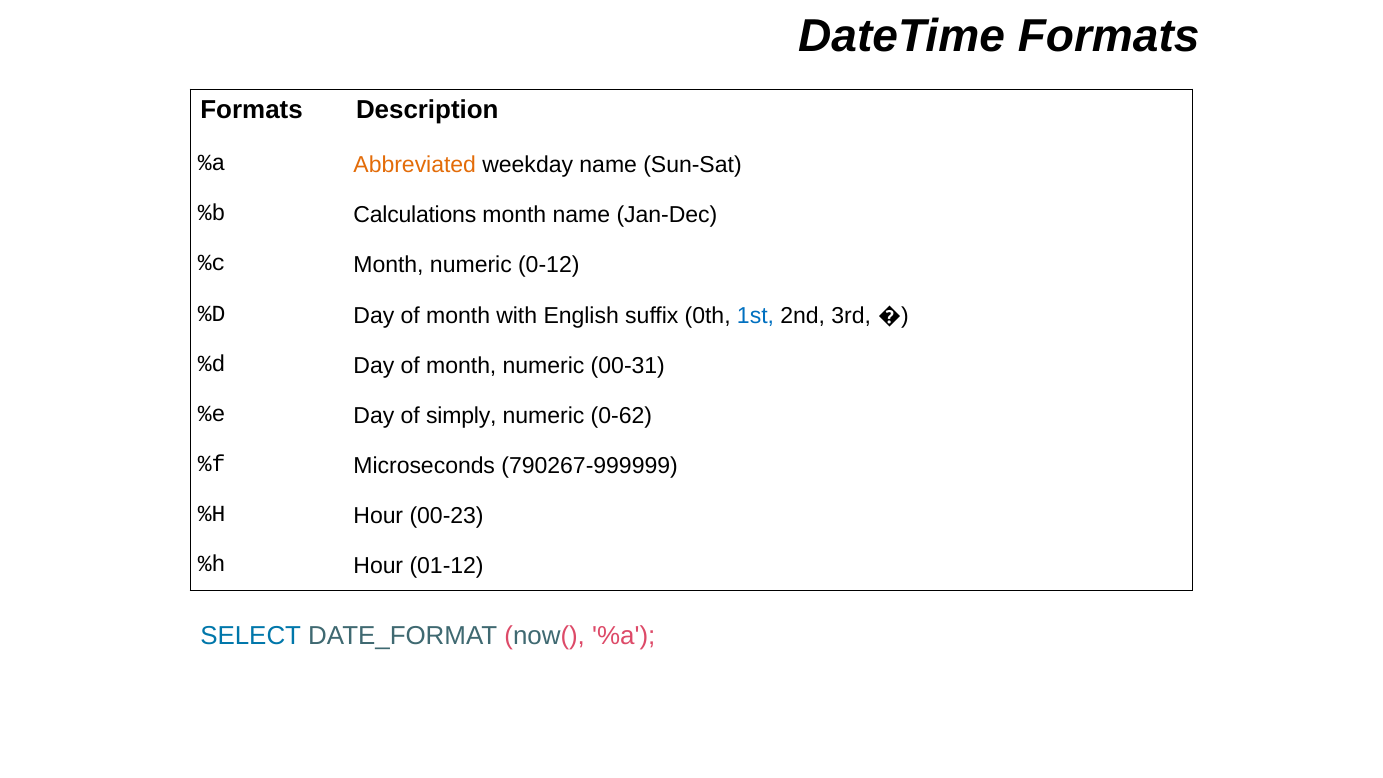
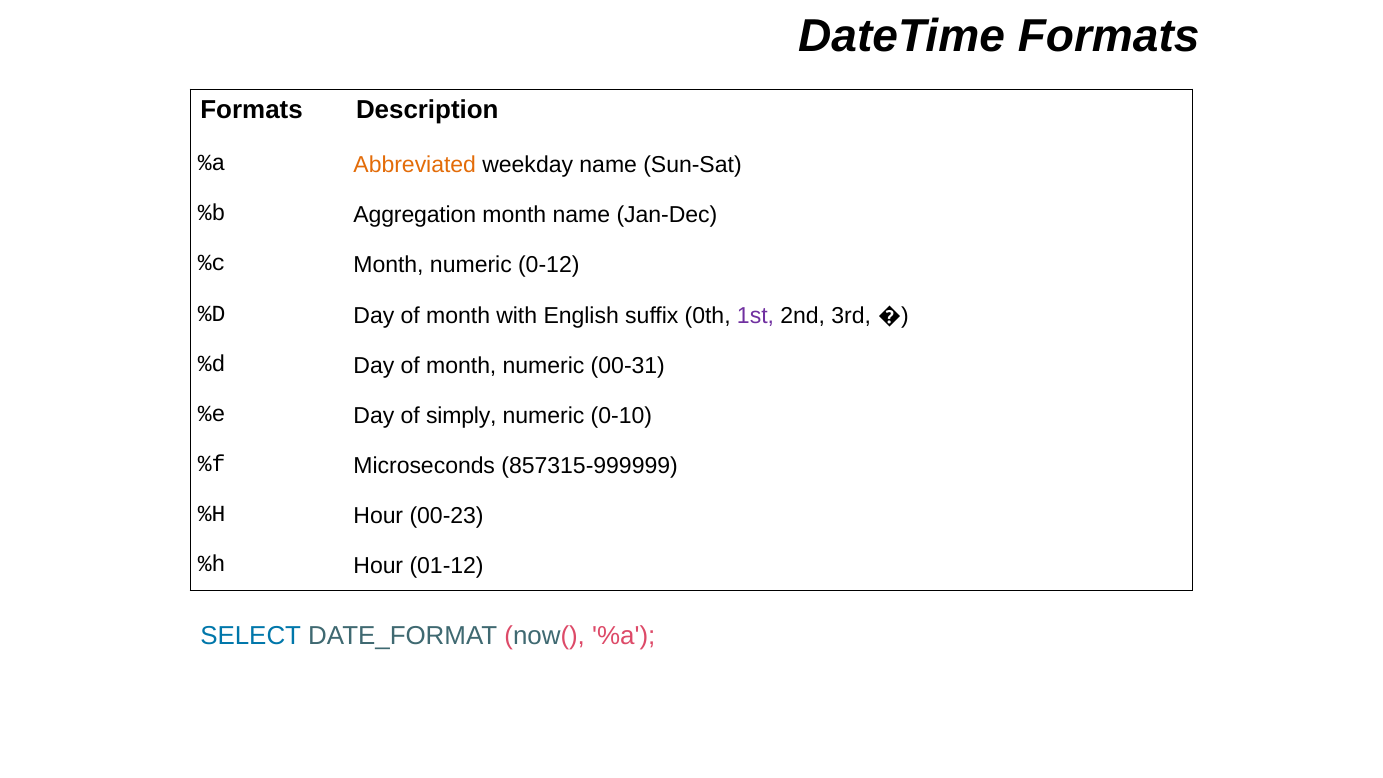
Calculations: Calculations -> Aggregation (415, 215)
1st colour: blue -> purple (756, 316)
0-62: 0-62 -> 0-10 (621, 416)
790267-999999: 790267-999999 -> 857315-999999 (590, 466)
